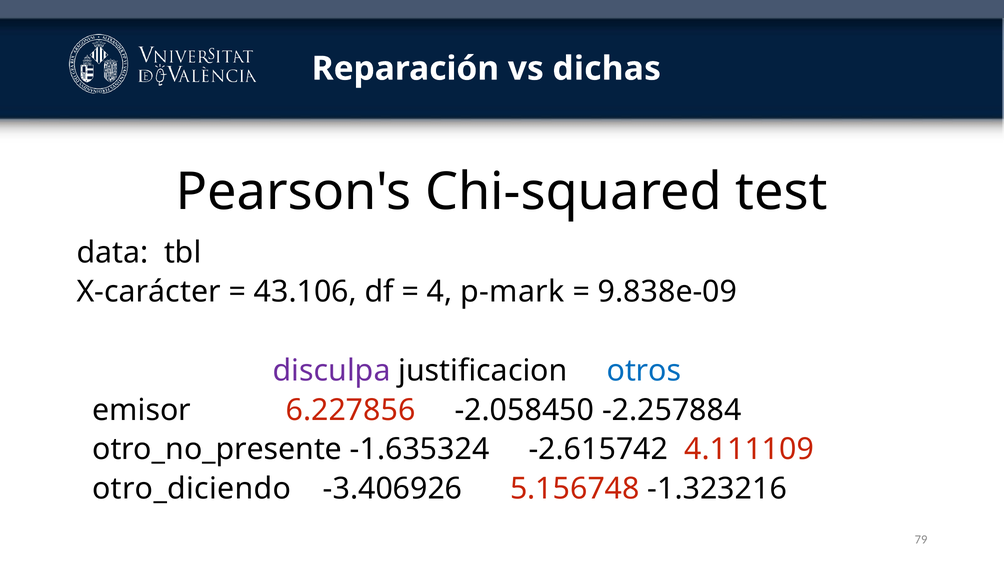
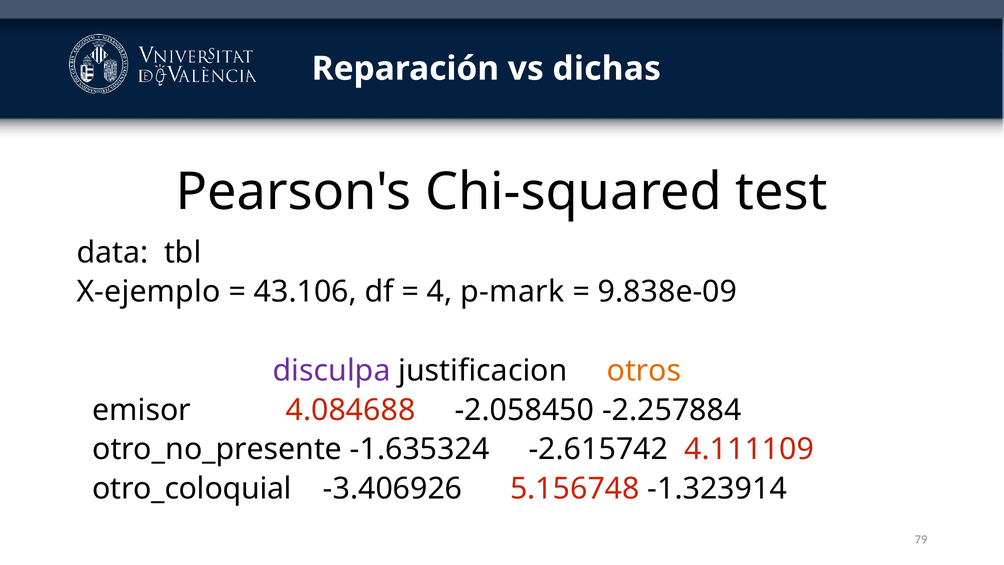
X-carácter: X-carácter -> X-ejemplo (149, 292)
otros colour: blue -> orange (644, 371)
6.227856: 6.227856 -> 4.084688 (351, 410)
otro_diciendo: otro_diciendo -> otro_coloquial (192, 489)
-1.323216: -1.323216 -> -1.323914 (717, 489)
